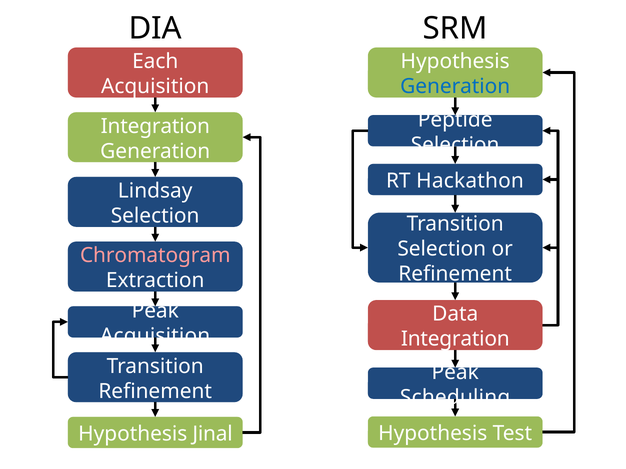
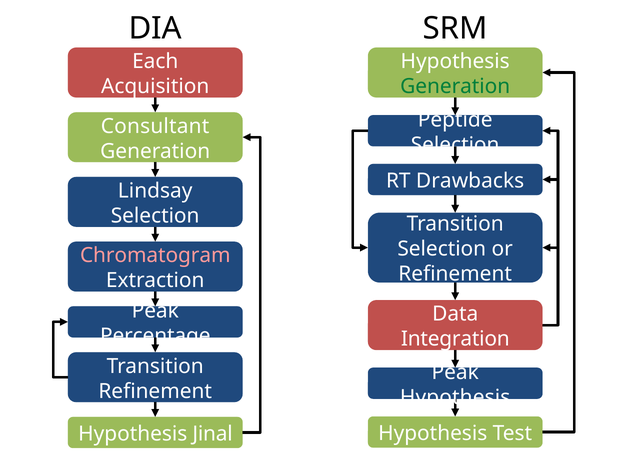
Generation colour: blue -> green (455, 87)
Integration: Integration -> Consultant (155, 126)
Hackathon: Hackathon -> Drawbacks (470, 181)
Acquisition: Acquisition -> Percentage (155, 336)
Scheduling: Scheduling -> Hypothesis (455, 398)
